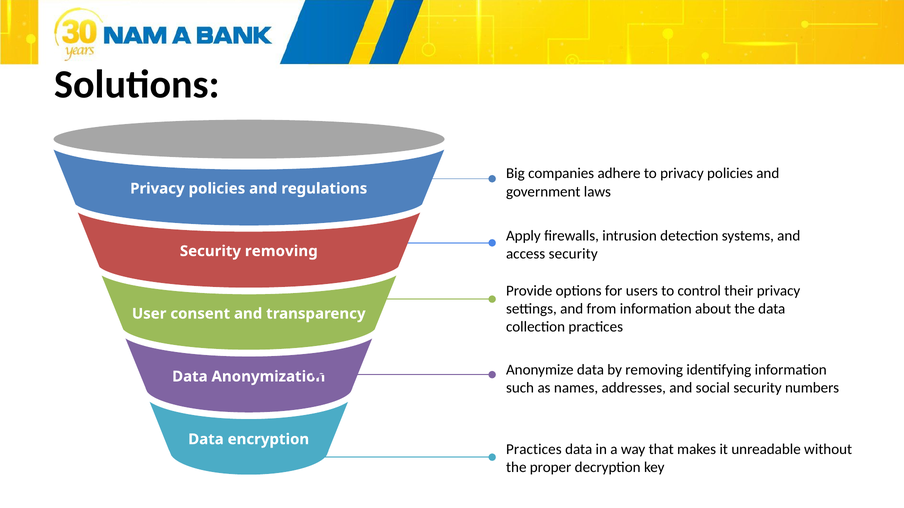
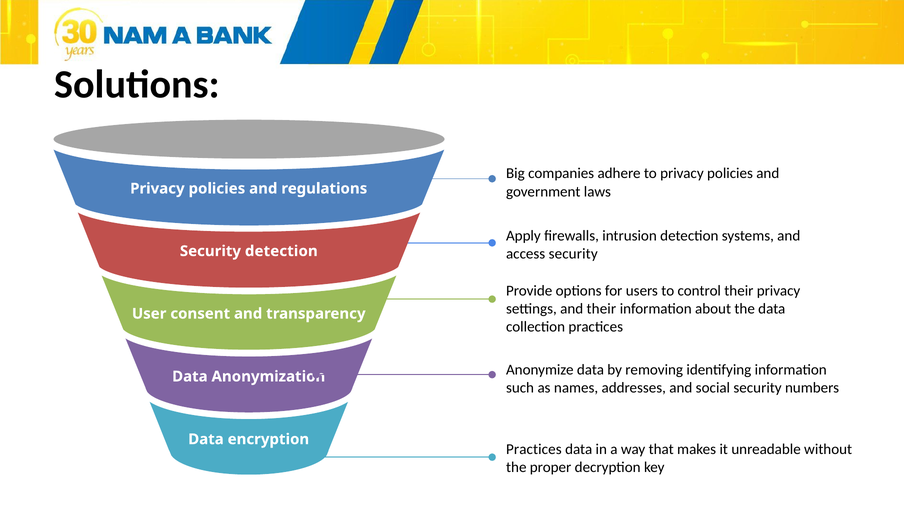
Security removing: removing -> detection (281, 251)
and from: from -> their (601, 309)
